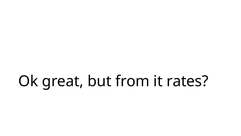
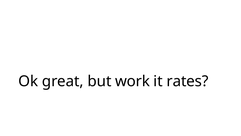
from: from -> work (132, 81)
